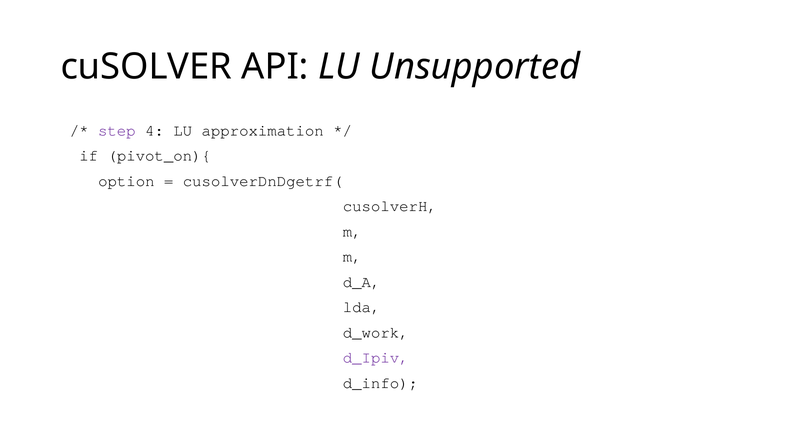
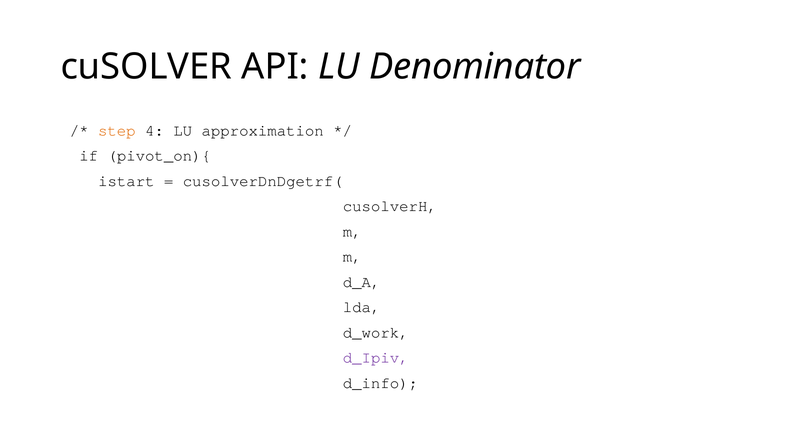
Unsupported: Unsupported -> Denominator (475, 67)
step colour: purple -> orange (117, 130)
option: option -> istart (126, 181)
